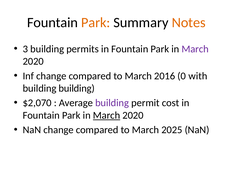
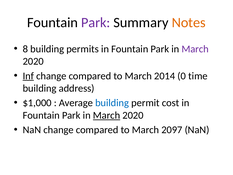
Park colour: orange -> purple (96, 23)
3: 3 -> 8 (25, 49)
Inf underline: none -> present (28, 76)
2016: 2016 -> 2014 (165, 76)
with: with -> time (198, 76)
building building: building -> address (77, 88)
$2,070: $2,070 -> $1,000 (37, 103)
building colour: purple -> blue (112, 103)
2025: 2025 -> 2097 (172, 130)
